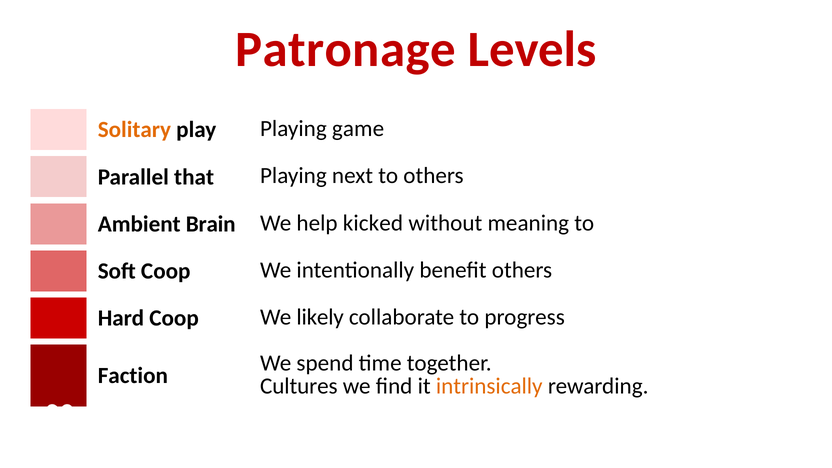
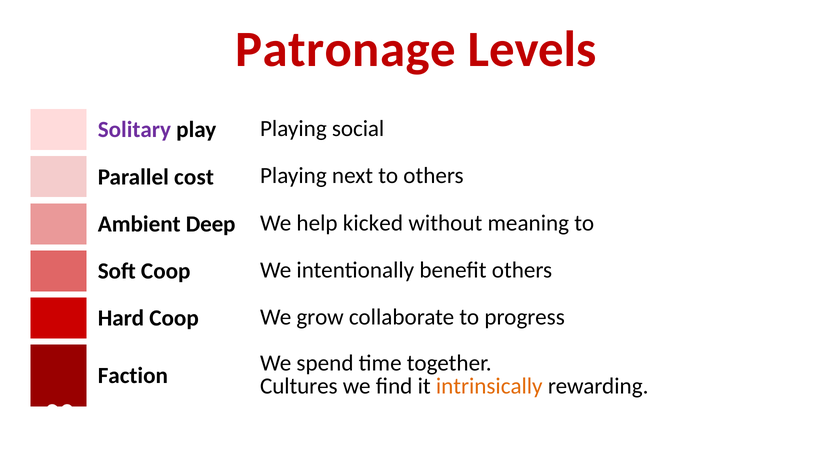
Solitary colour: orange -> purple (134, 130)
game: game -> social (358, 129)
that: that -> cost (194, 177)
Brain: Brain -> Deep (211, 224)
likely: likely -> grow (320, 317)
